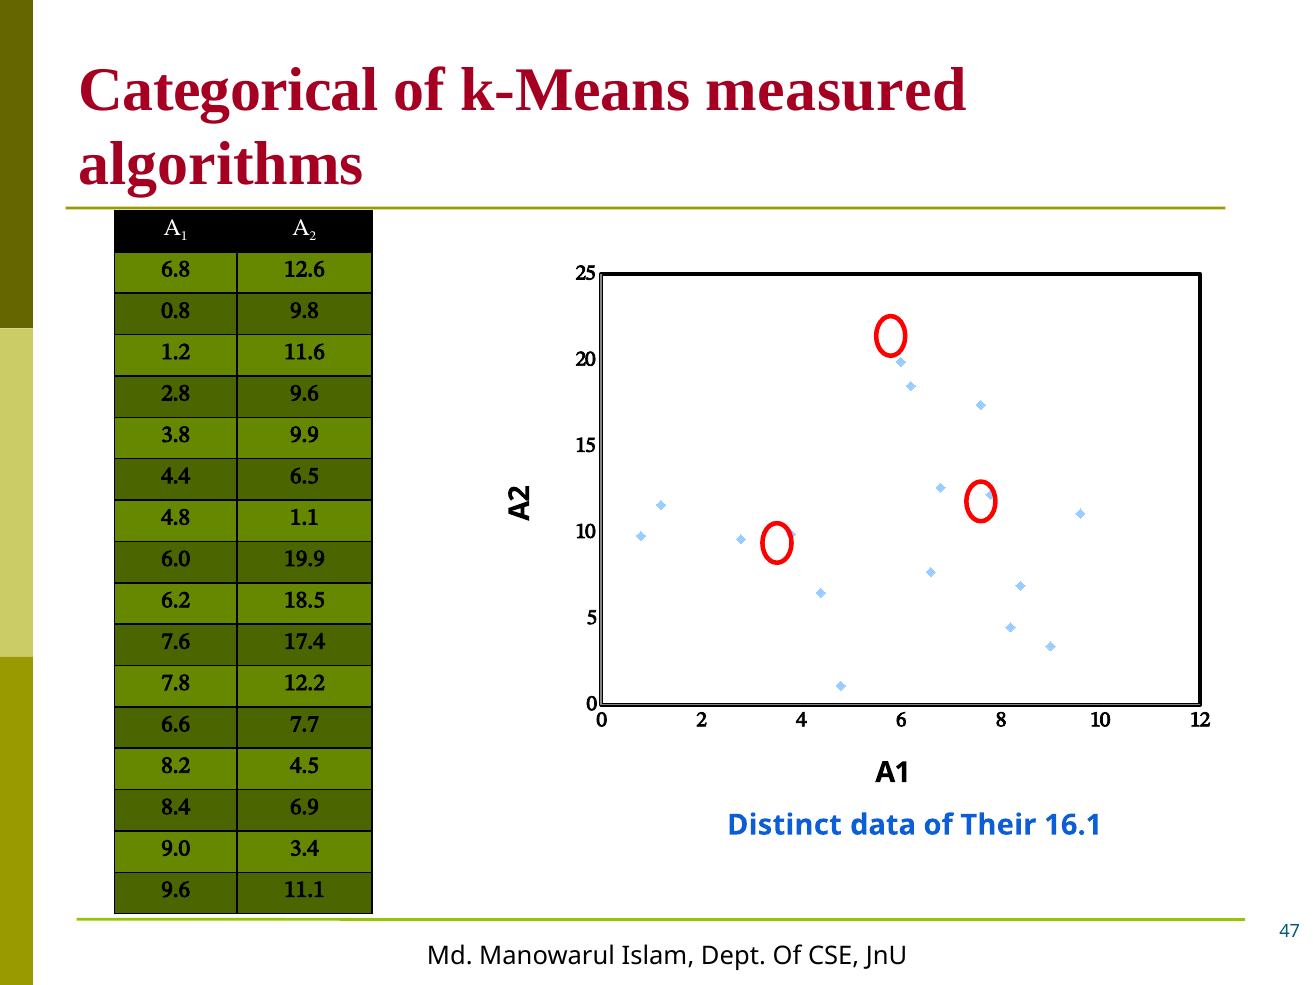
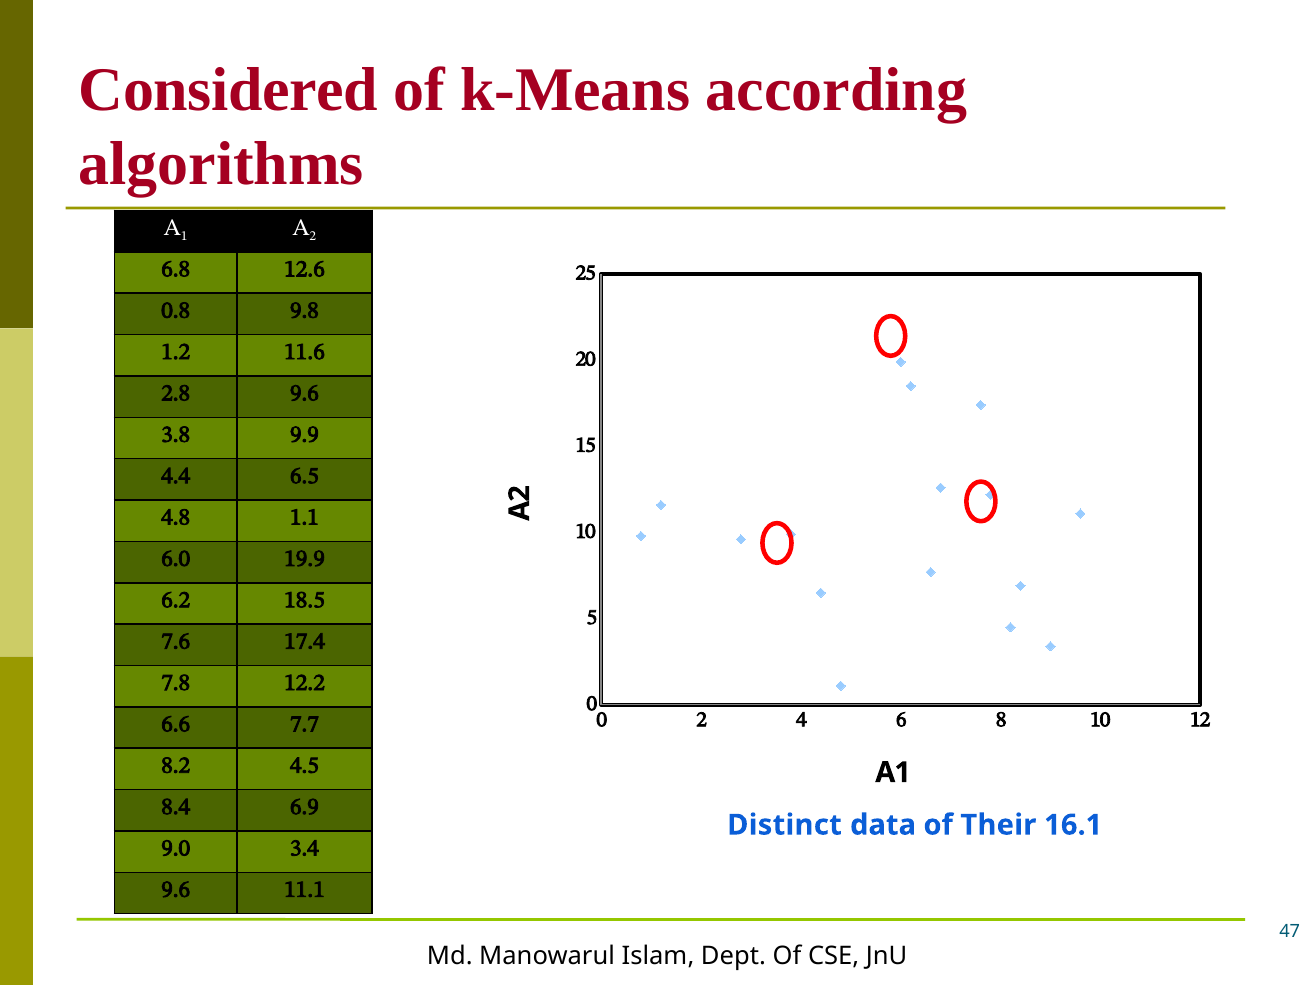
Categorical: Categorical -> Considered (228, 90)
measured: measured -> according (836, 90)
